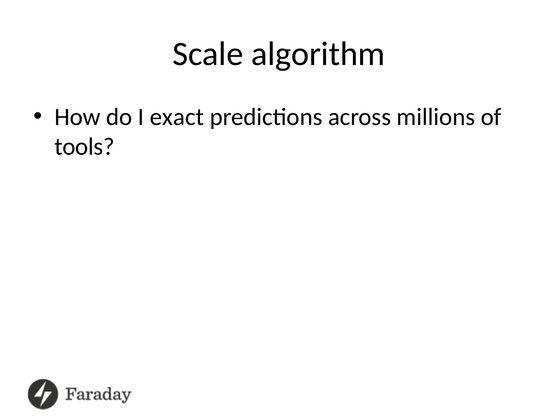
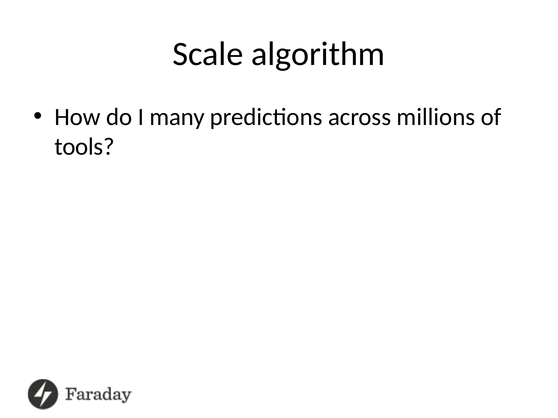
exact: exact -> many (177, 117)
